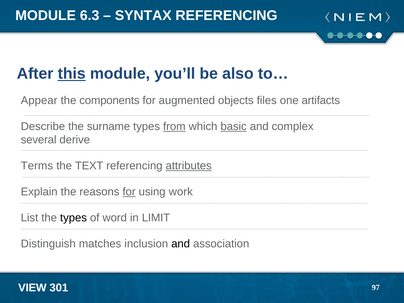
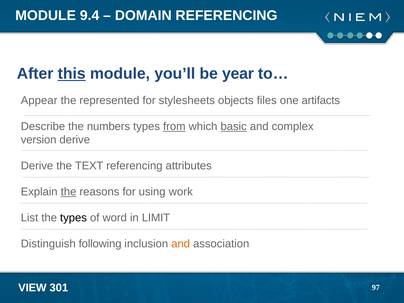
6.3: 6.3 -> 9.4 (90, 16)
SYNTAX: SYNTAX -> DOMAIN (143, 16)
also: also -> year (238, 74)
components: components -> represented (109, 100)
augmented: augmented -> stylesheets (187, 100)
surname: surname -> numbers (109, 126)
several: several -> version (39, 140)
Terms: Terms -> Derive (37, 166)
attributes underline: present -> none (189, 166)
the underline: none -> present (69, 192)
for underline: present -> none (129, 192)
matches: matches -> following (100, 244)
and colour: black -> orange (181, 244)
